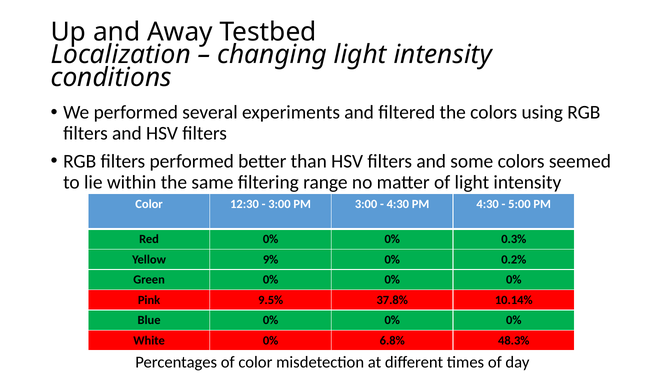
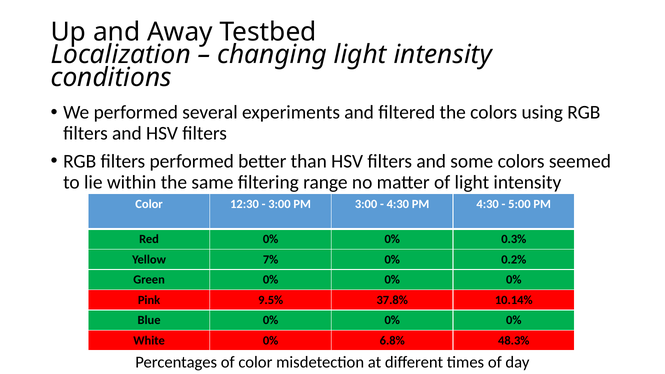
9%: 9% -> 7% (271, 260)
